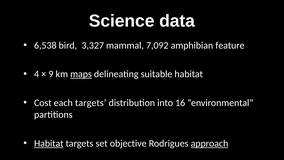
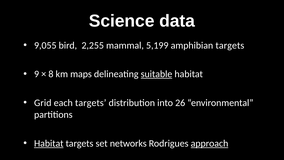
6,538: 6,538 -> 9,055 (45, 45)
3,327: 3,327 -> 2,255 (93, 45)
7,092: 7,092 -> 5,199 (157, 45)
amphibian feature: feature -> targets (230, 45)
4: 4 -> 9 (37, 74)
9: 9 -> 8 (51, 74)
maps underline: present -> none (81, 74)
suitable underline: none -> present (157, 74)
Cost: Cost -> Grid (43, 103)
16: 16 -> 26 (180, 103)
objective: objective -> networks (128, 143)
